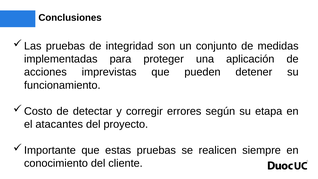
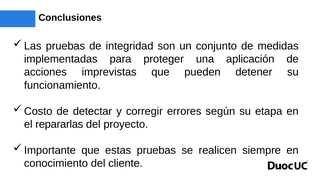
atacantes: atacantes -> repararlas (59, 124)
